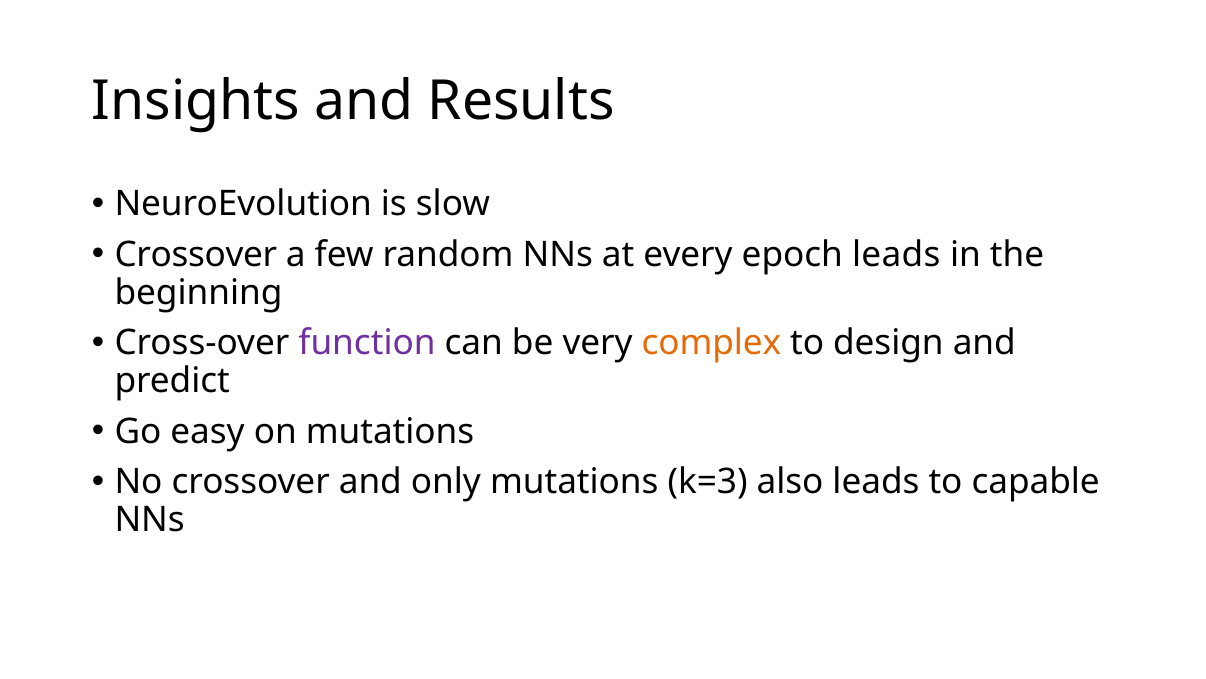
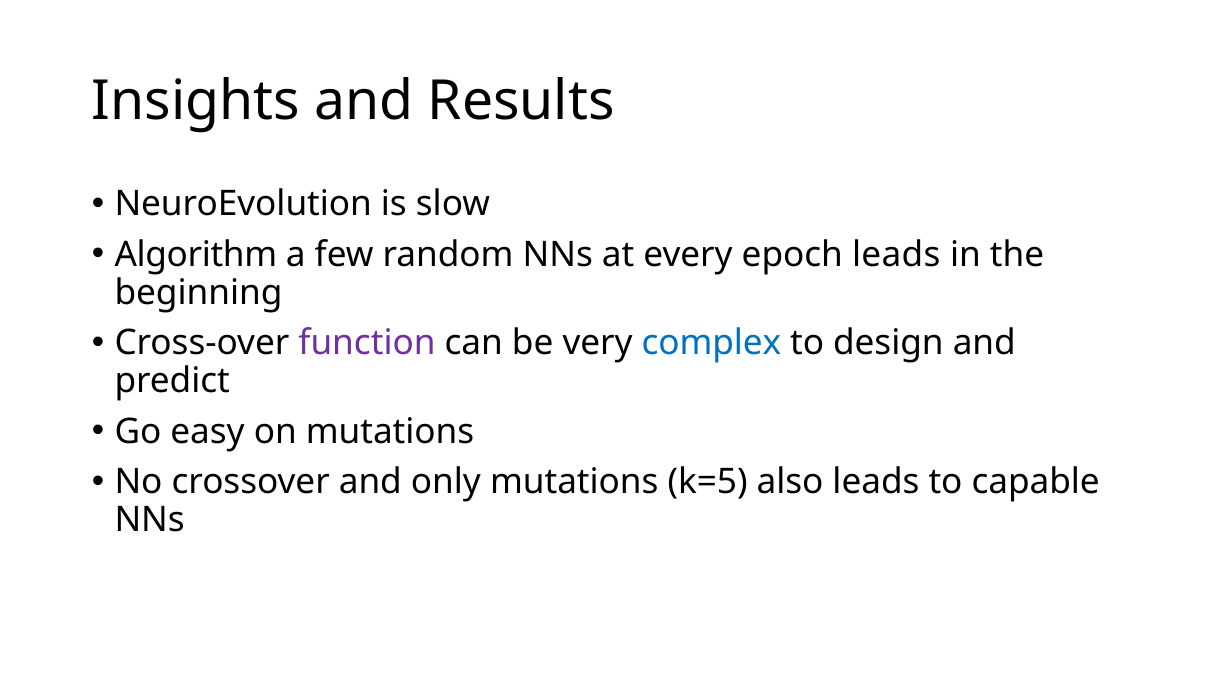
Crossover: Crossover -> Algorithm (196, 254)
complex colour: orange -> blue (711, 343)
k=3: k=3 -> k=5 (708, 482)
